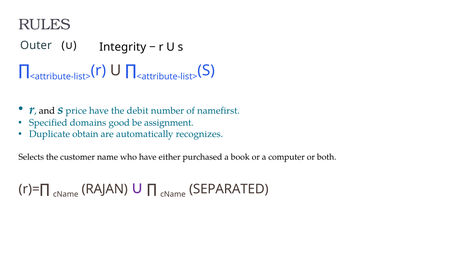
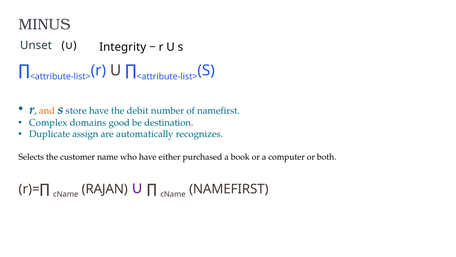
RULES: RULES -> MINUS (45, 24)
Outer: Outer -> Unset (36, 45)
and colour: black -> orange (47, 110)
price: price -> store (76, 110)
Specified: Specified -> Complex (48, 122)
assignment: assignment -> destination (169, 122)
obtain: obtain -> assign (85, 134)
cName SEPARATED: SEPARATED -> NAMEFIRST (229, 189)
